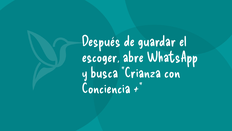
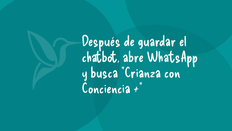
escoger: escoger -> chatbot (101, 57)
